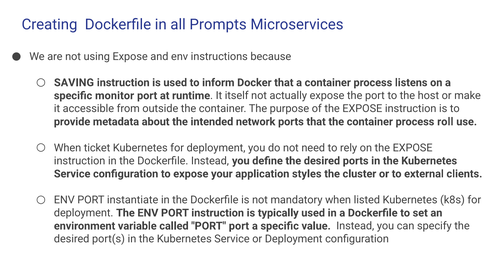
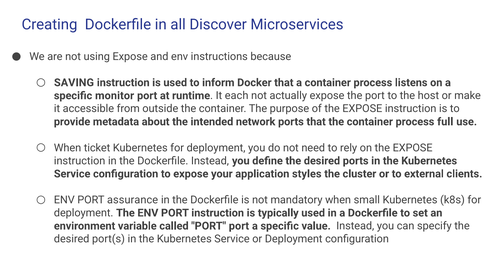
Prompts: Prompts -> Discover (218, 25)
itself: itself -> each (237, 96)
roll: roll -> full (445, 122)
instantiate: instantiate -> assurance (133, 200)
listed: listed -> small (367, 200)
